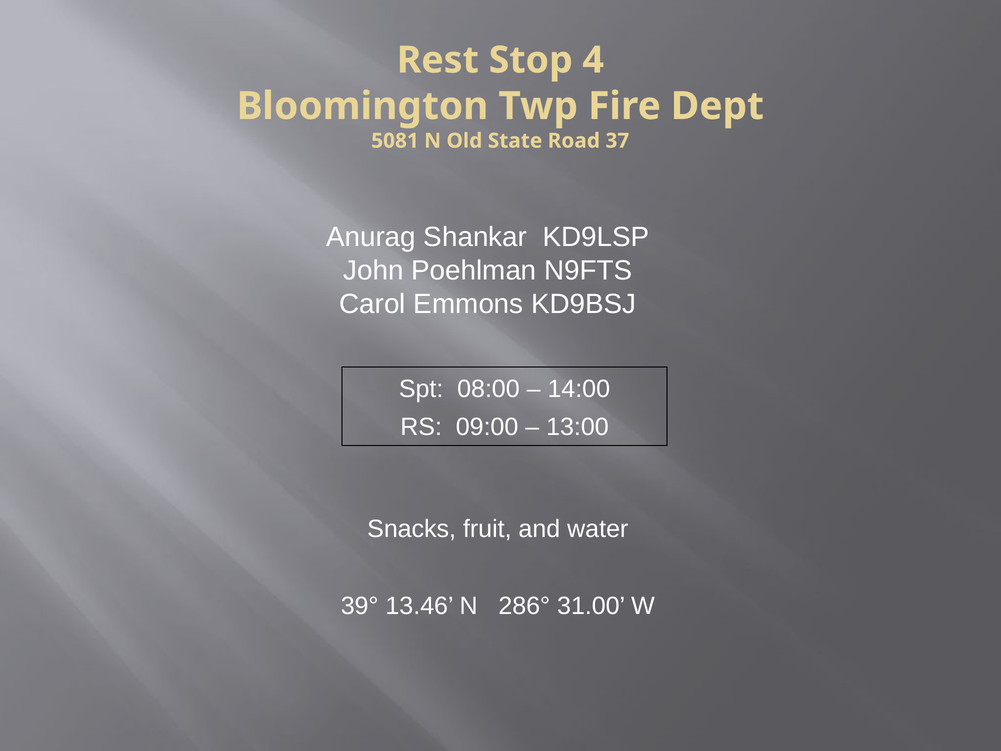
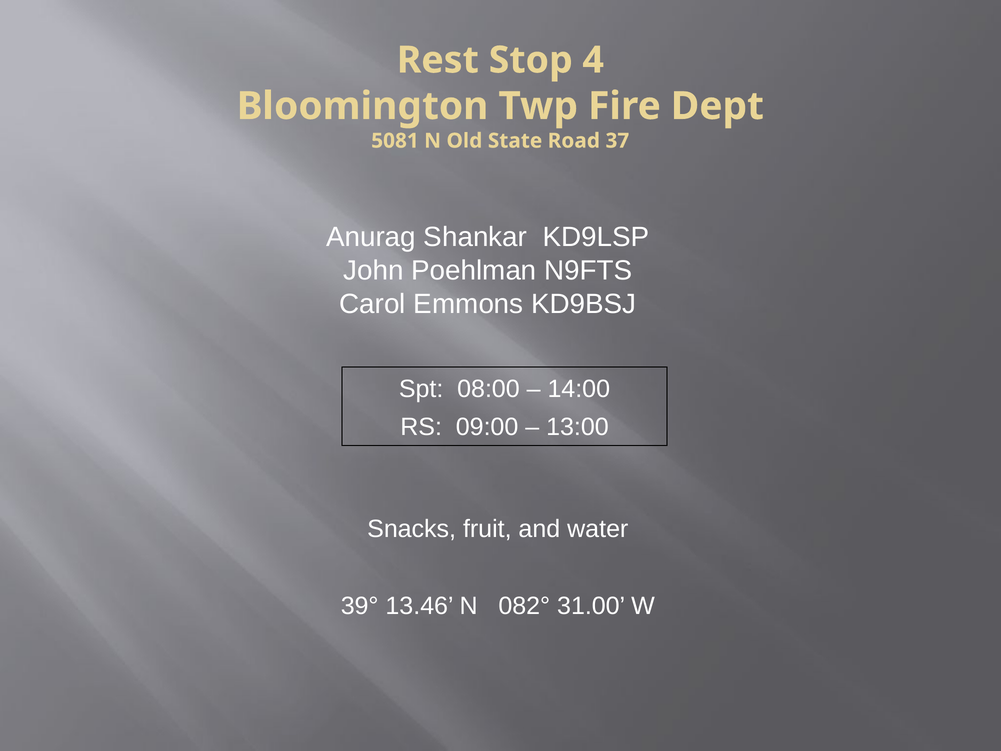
286°: 286° -> 082° (524, 606)
